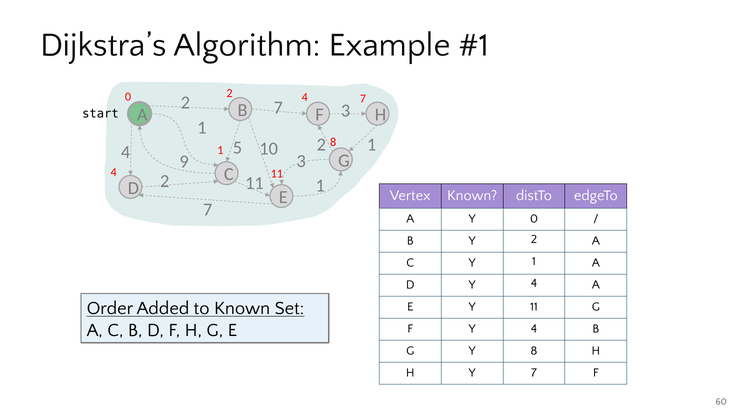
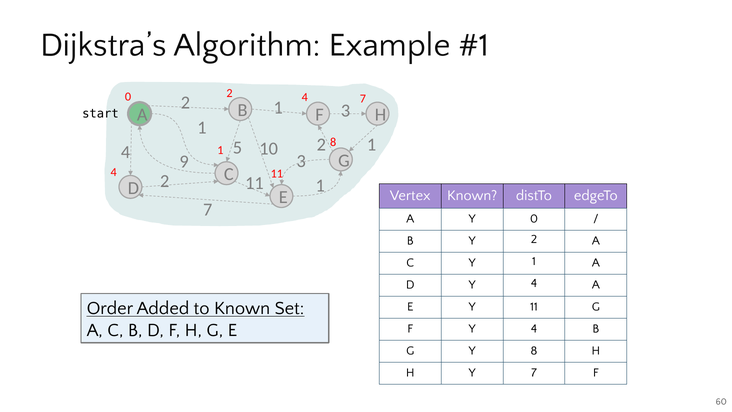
2 7: 7 -> 1 (278, 107)
